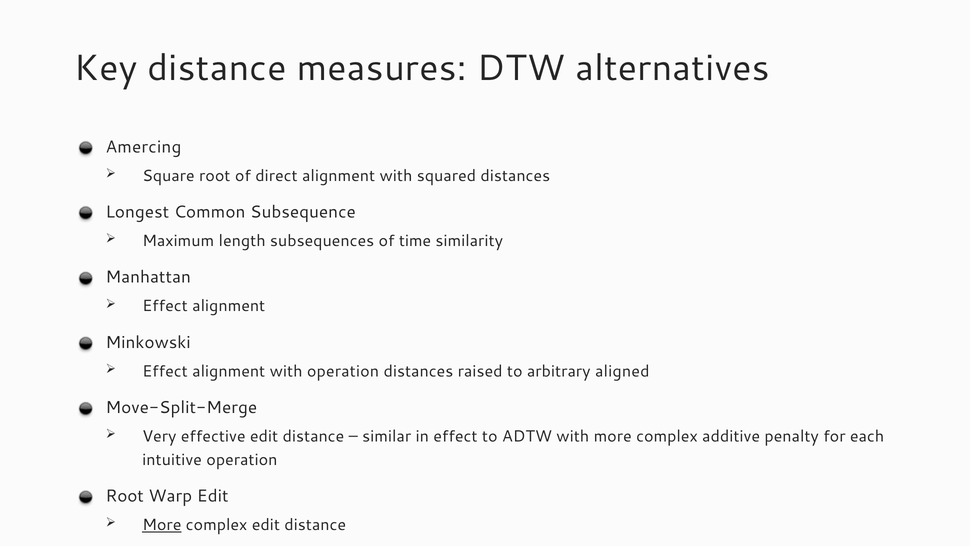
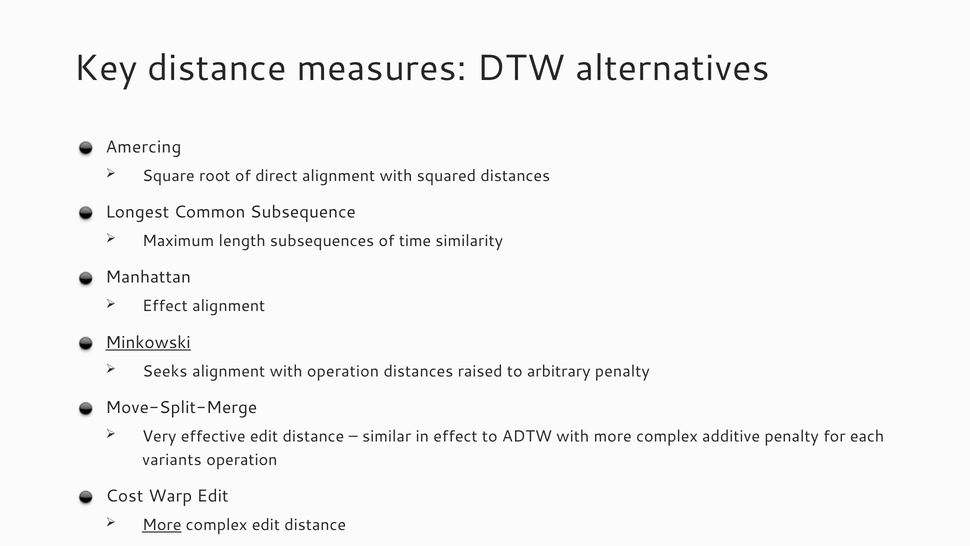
Minkowski underline: none -> present (148, 342)
Effect: Effect -> Seeks (165, 371)
arbitrary aligned: aligned -> penalty (622, 371)
intuitive: intuitive -> variants (172, 460)
Root: Root -> Cost (124, 496)
